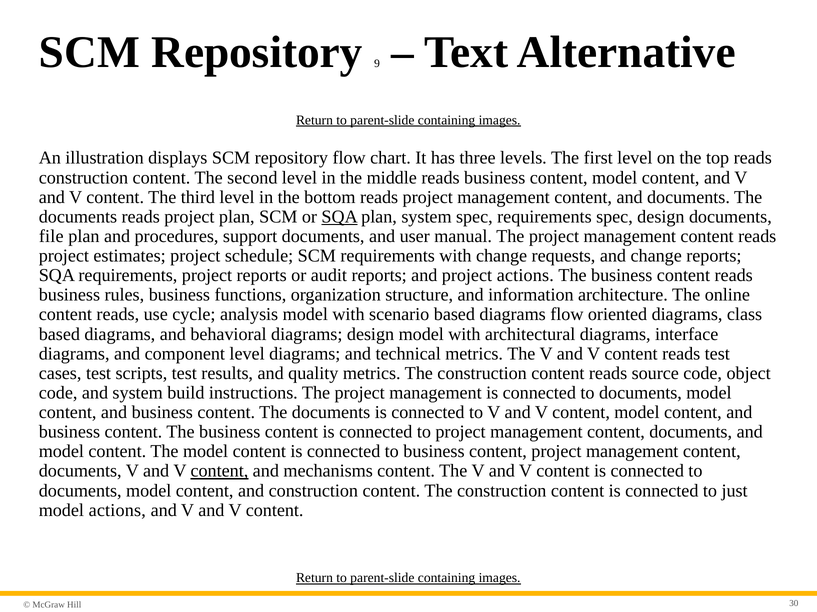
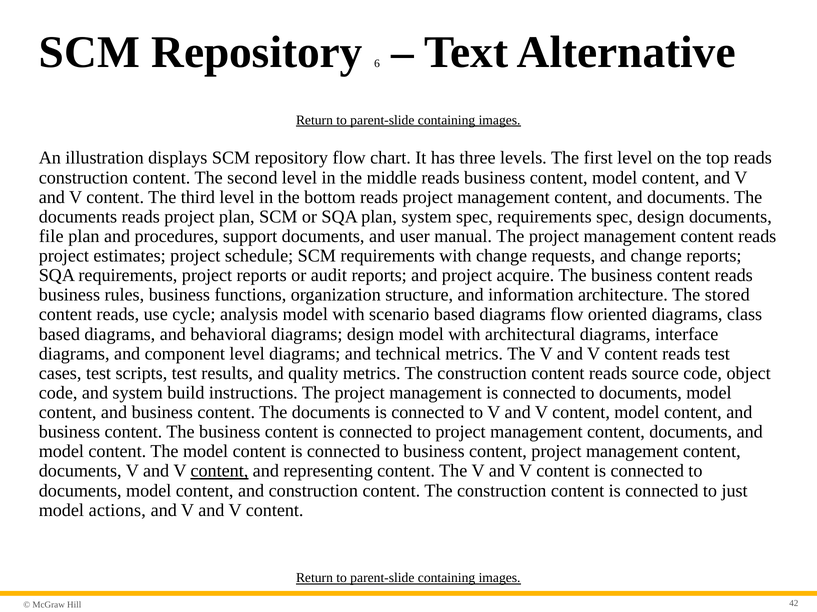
9: 9 -> 6 (377, 64)
SQA underline: present -> none (340, 217)
project actions: actions -> acquire (525, 276)
online: online -> stored (727, 295)
mechanisms: mechanisms -> representing (328, 472)
30: 30 -> 42 (794, 604)
